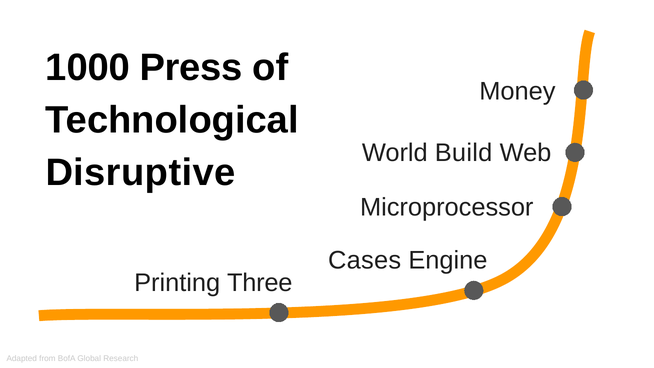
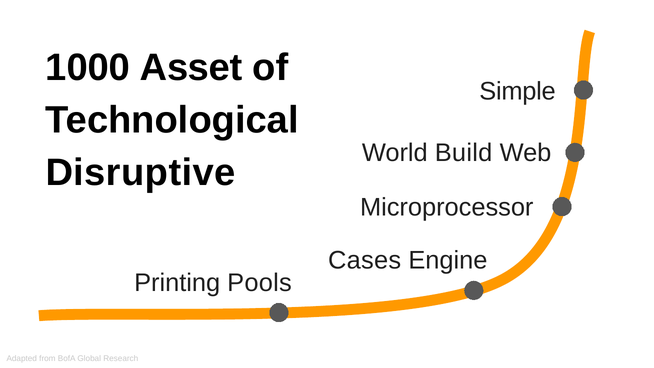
Press: Press -> Asset (191, 67)
Money: Money -> Simple (518, 92)
Three: Three -> Pools (259, 283)
